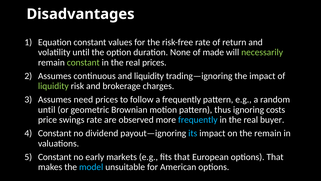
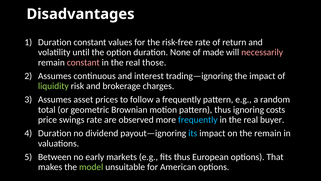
Equation: Equation -> Duration (55, 42)
necessarily colour: light green -> pink (262, 52)
constant colour: light green -> pink (83, 62)
real prices: prices -> those (154, 62)
and liquidity: liquidity -> interest (149, 76)
need: need -> asset (83, 99)
until: until -> total (47, 109)
Constant: Constant -> Duration (55, 133)
Constant: Constant -> Between (55, 157)
fits that: that -> thus (182, 157)
model colour: light blue -> light green (91, 167)
